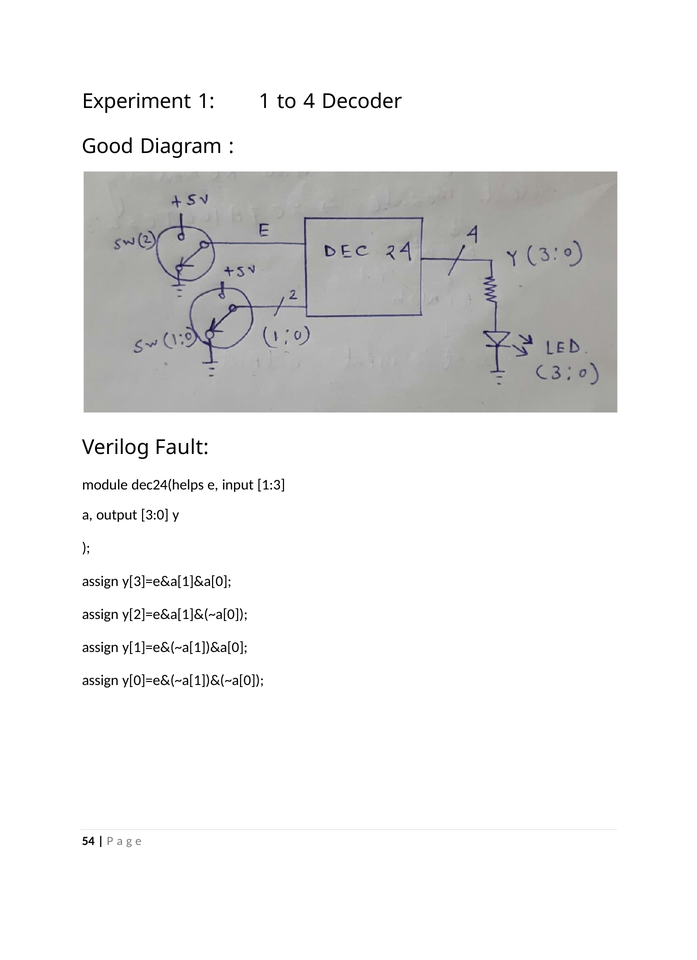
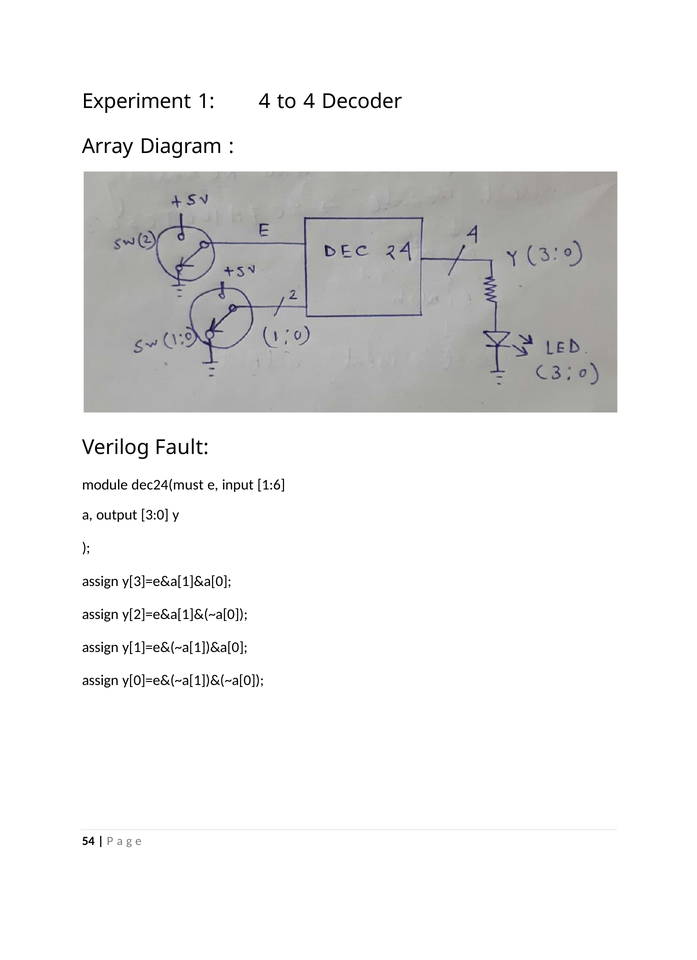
1 1: 1 -> 4 (265, 101)
Good: Good -> Array (108, 146)
dec24(helps: dec24(helps -> dec24(must (168, 485)
1:3: 1:3 -> 1:6 (271, 485)
